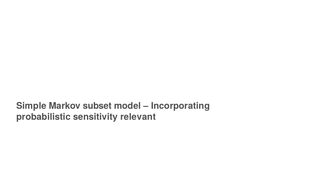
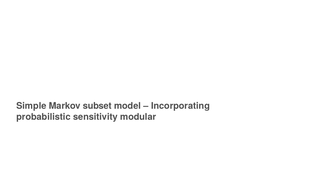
relevant: relevant -> modular (138, 116)
